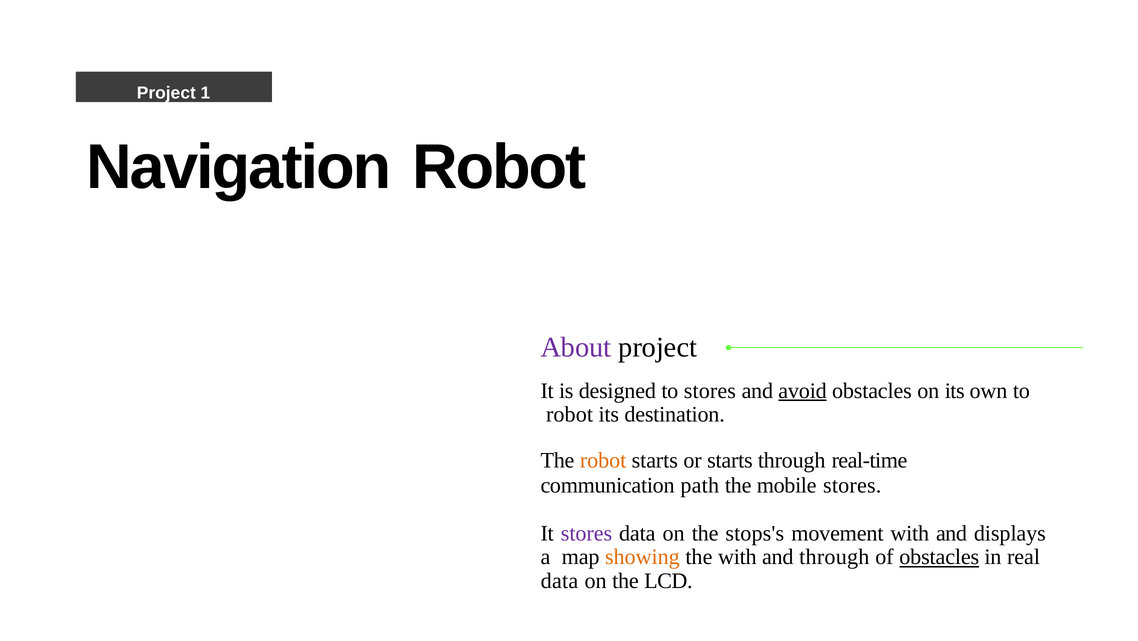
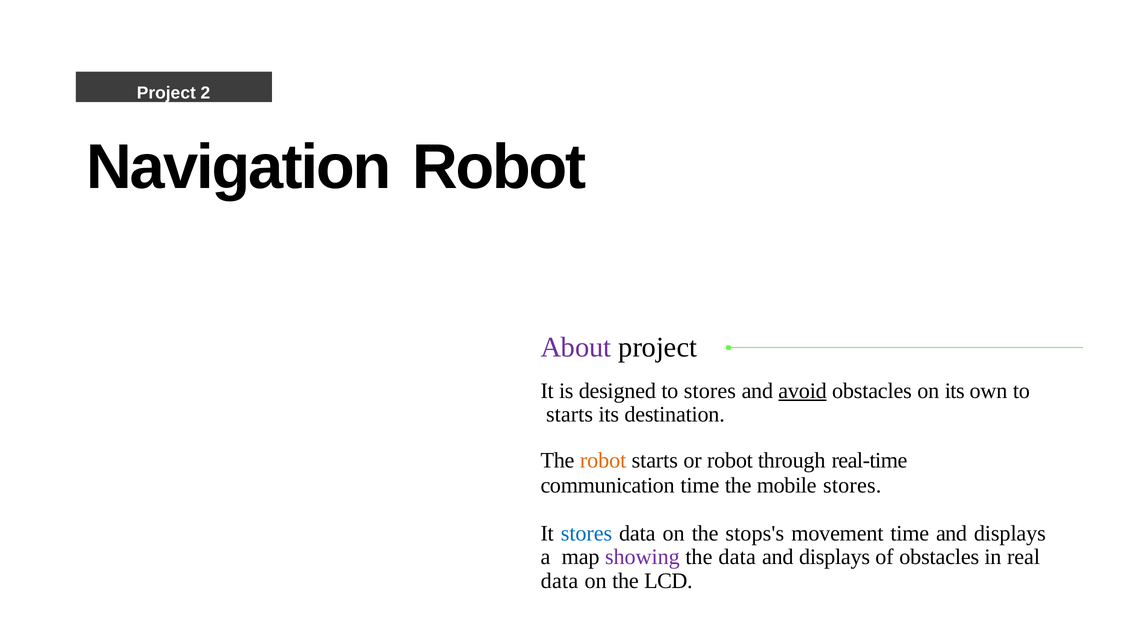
1: 1 -> 2 (205, 93)
robot: robot -> starts (570, 415)
or starts: starts -> robot (730, 460)
communication path: path -> time (700, 485)
stores colour: purple -> blue (586, 533)
movement with: with -> time (910, 533)
showing colour: orange -> purple (642, 557)
the with: with -> data (737, 557)
through: through -> displays (835, 557)
obstacles underline: present -> none (939, 557)
